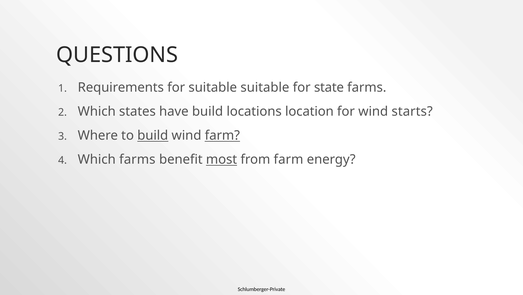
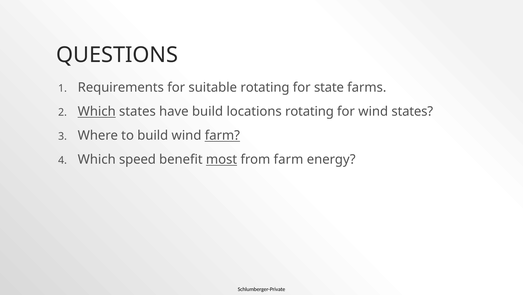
suitable suitable: suitable -> rotating (265, 87)
Which underline: none -> present (97, 111)
locations location: location -> rotating (309, 111)
wind starts: starts -> states (412, 111)
build underline: present -> none (153, 135)
Which farms: farms -> speed (137, 159)
